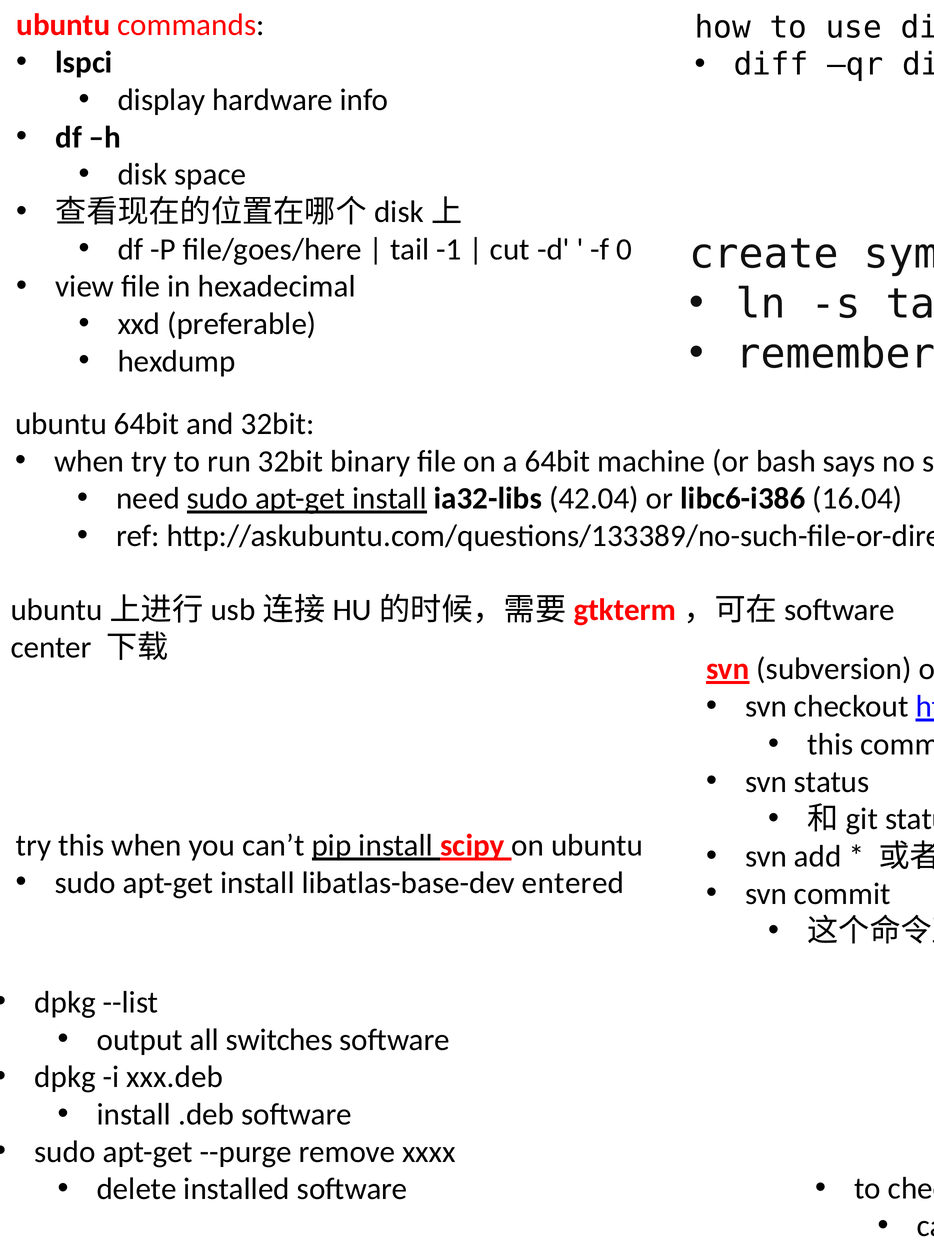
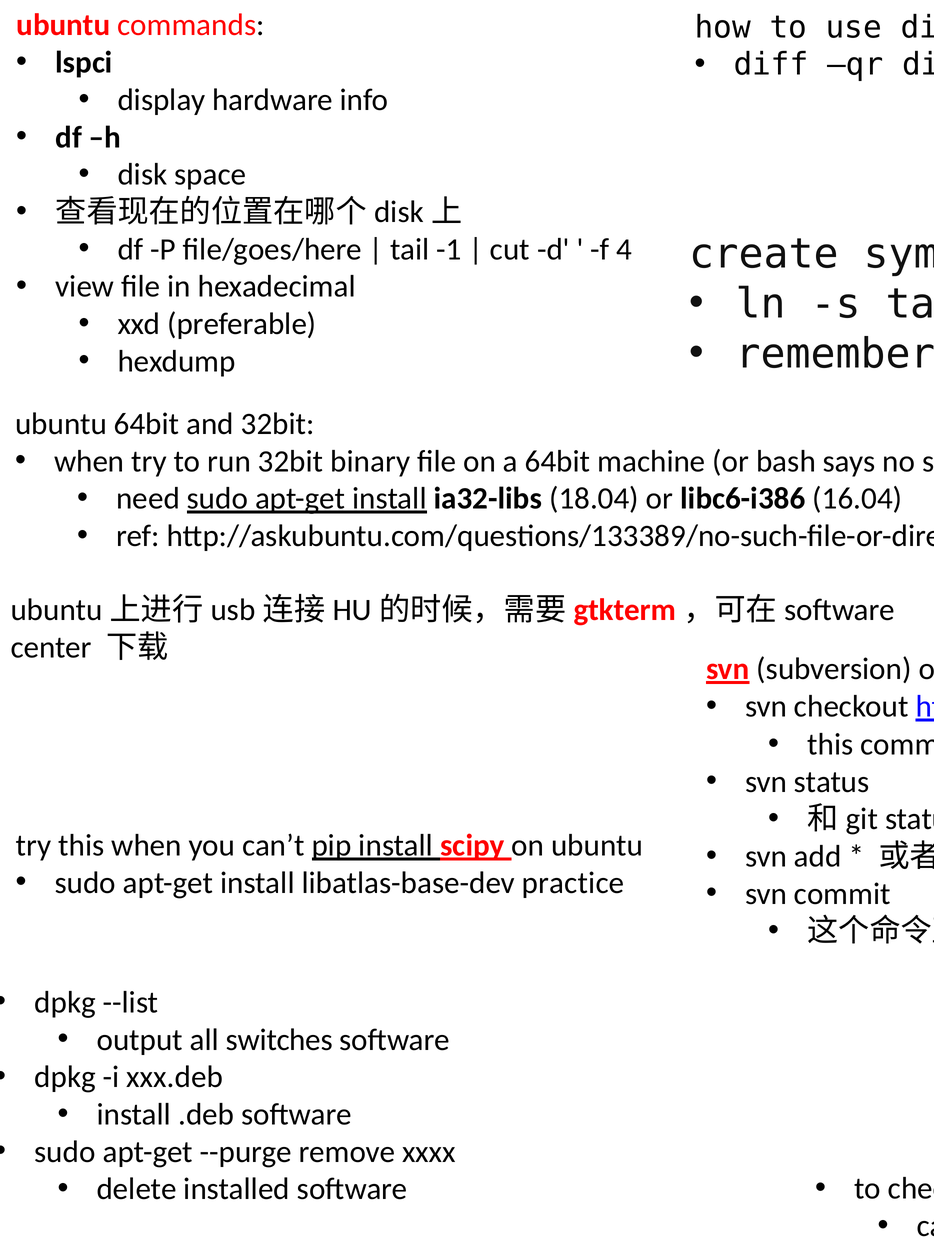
0: 0 -> 4 (624, 249)
42.04: 42.04 -> 18.04 (594, 499)
entered: entered -> practice (573, 883)
